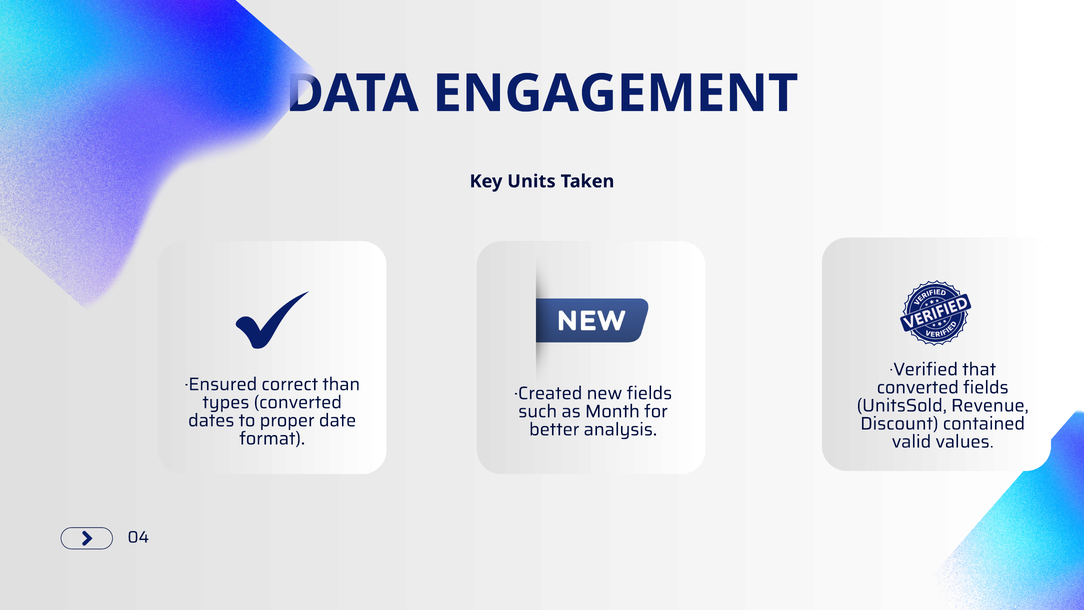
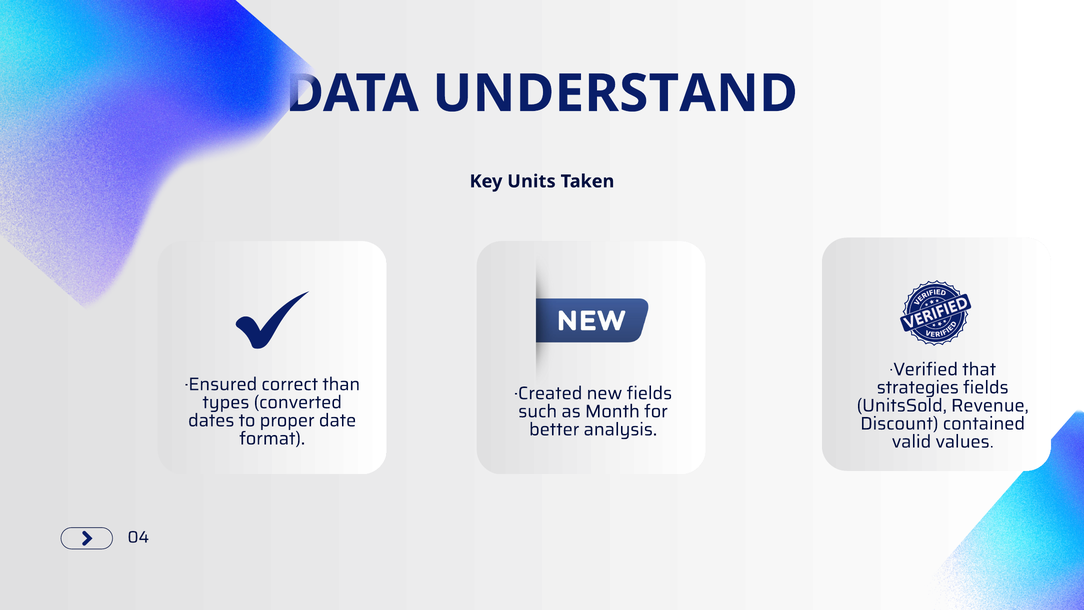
ENGAGEMENT: ENGAGEMENT -> UNDERSTAND (615, 94)
converted: converted -> strategies (918, 387)
